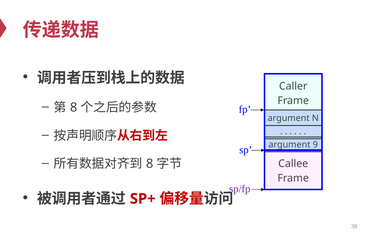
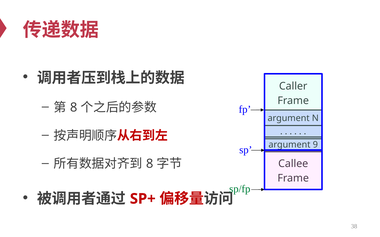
sp/fp colour: purple -> green (240, 189)
